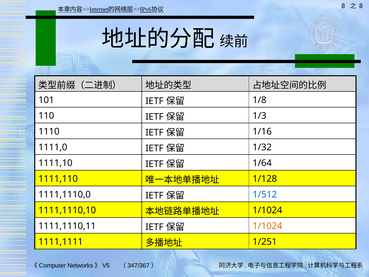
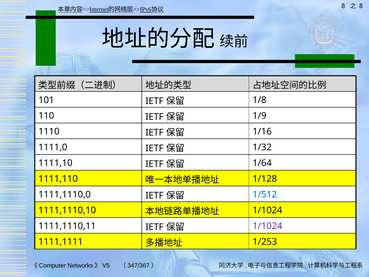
1/3: 1/3 -> 1/9 (259, 116)
1/1024 colour: orange -> purple (267, 226)
1/251: 1/251 -> 1/253 (265, 242)
